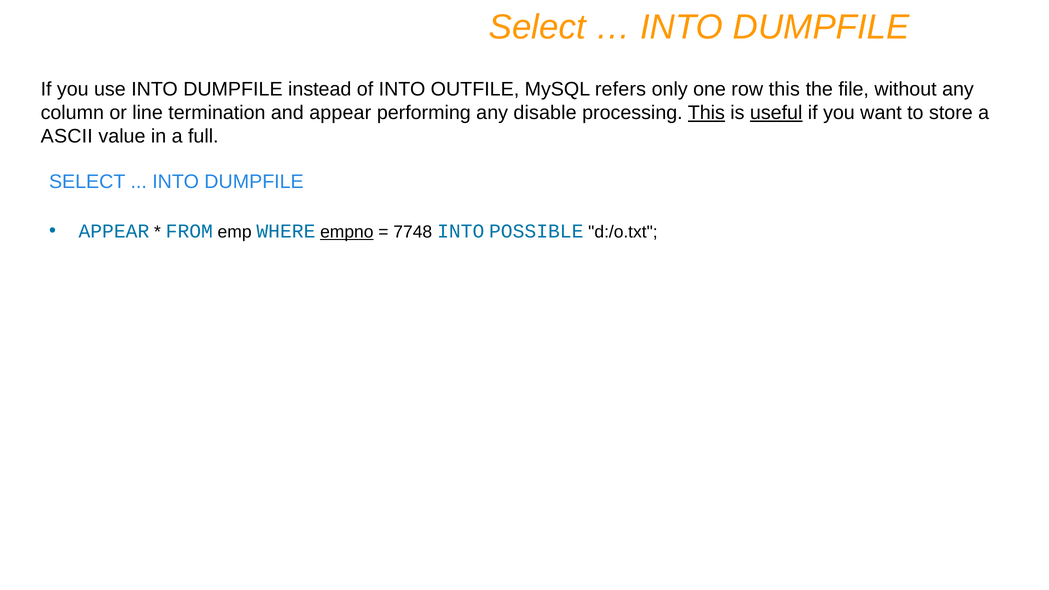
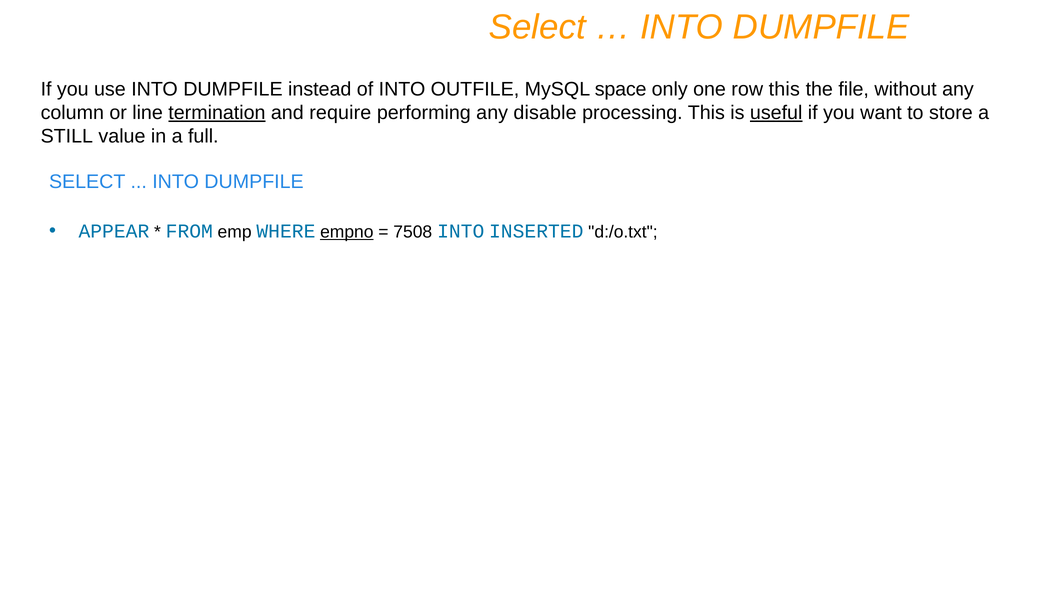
refers: refers -> space (621, 89)
termination underline: none -> present (217, 113)
and appear: appear -> require (340, 113)
This underline: present -> none (706, 113)
ASCII: ASCII -> STILL (67, 136)
7748: 7748 -> 7508 (413, 232)
POSSIBLE: POSSIBLE -> INSERTED (536, 231)
